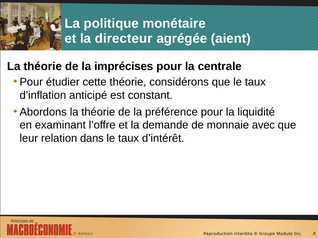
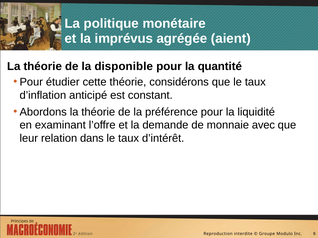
directeur: directeur -> imprévus (124, 39)
imprécises: imprécises -> disponible (124, 66)
centrale: centrale -> quantité (220, 66)
